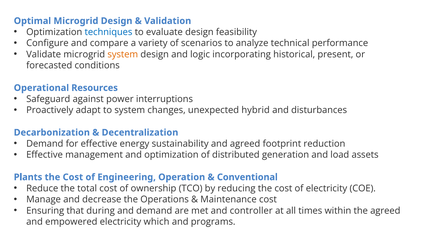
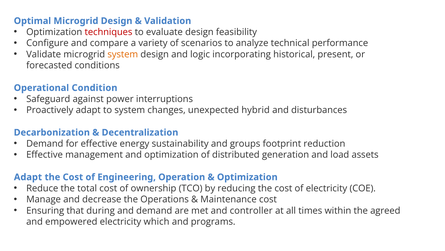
techniques colour: blue -> red (108, 32)
Resources: Resources -> Condition (95, 88)
and agreed: agreed -> groups (245, 143)
Plants: Plants -> Adapt (28, 177)
Conventional: Conventional -> Optimization (247, 177)
